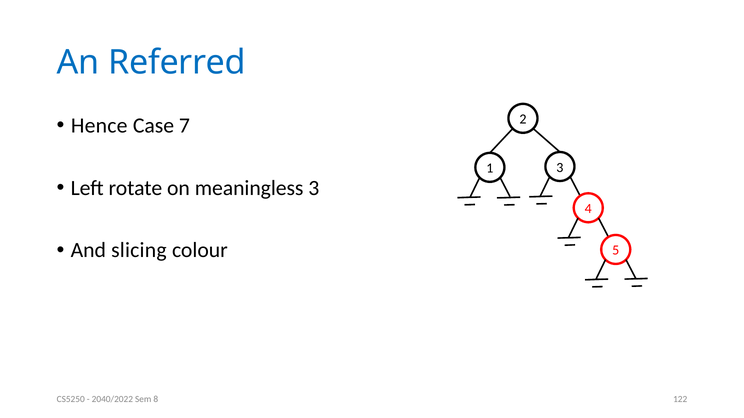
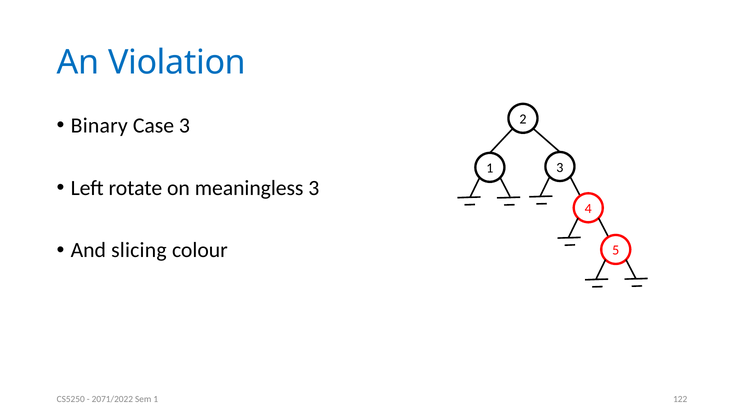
Referred: Referred -> Violation (177, 62)
Hence: Hence -> Binary (99, 126)
Case 7: 7 -> 3 (184, 126)
2040/2022: 2040/2022 -> 2071/2022 (112, 400)
Sem 8: 8 -> 1 (156, 400)
